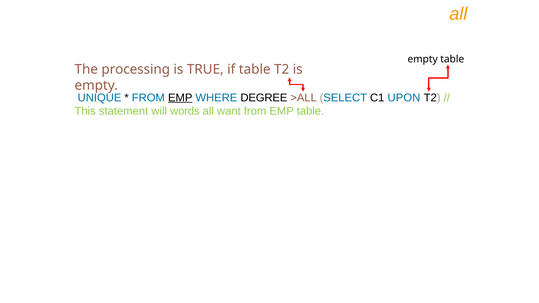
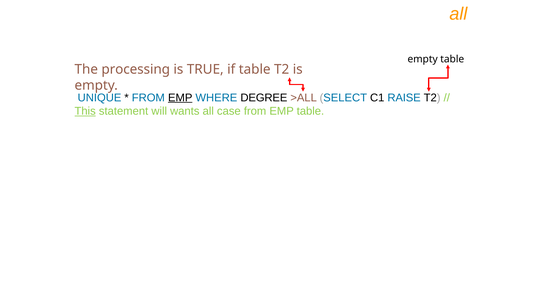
UPON: UPON -> RAISE (404, 98)
This underline: none -> present (85, 111)
words: words -> wants (185, 111)
want: want -> case (229, 111)
